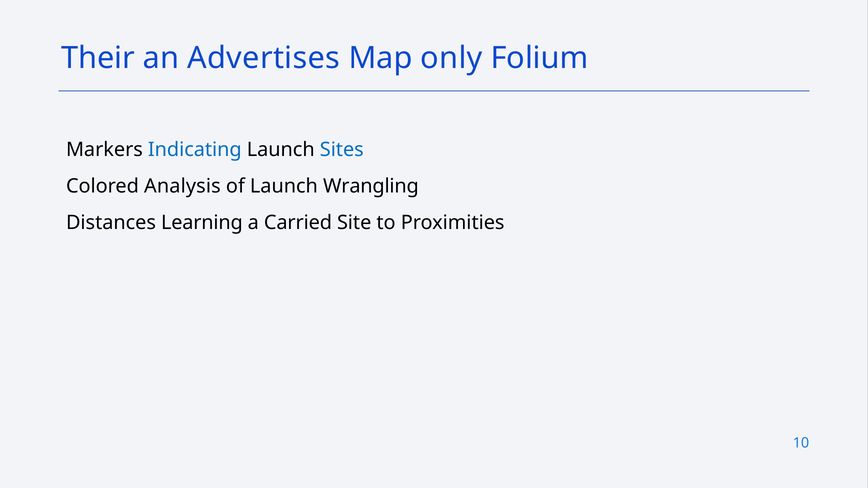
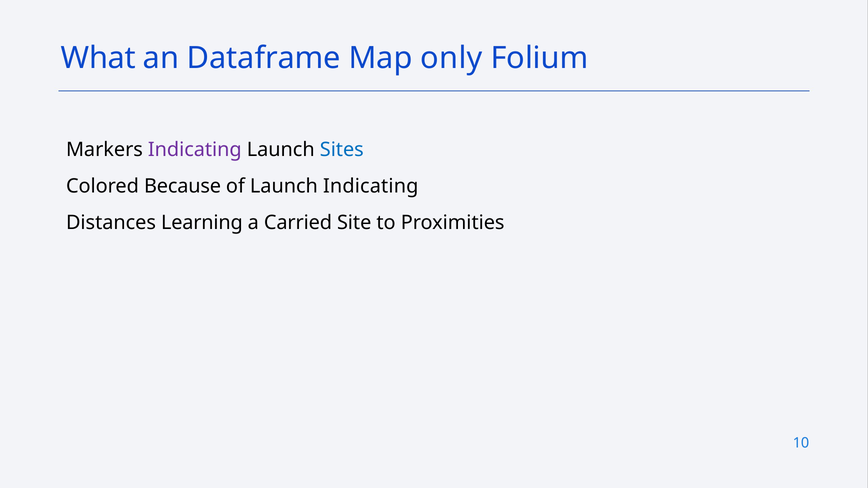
Their: Their -> What (98, 58)
Advertises: Advertises -> Dataframe (264, 58)
Indicating colour: blue -> purple (195, 150)
Analysis: Analysis -> Because (183, 186)
Launch Wrangling: Wrangling -> Indicating (371, 186)
